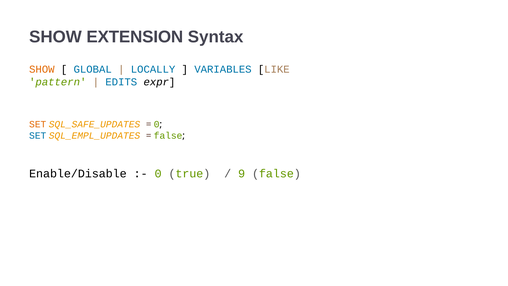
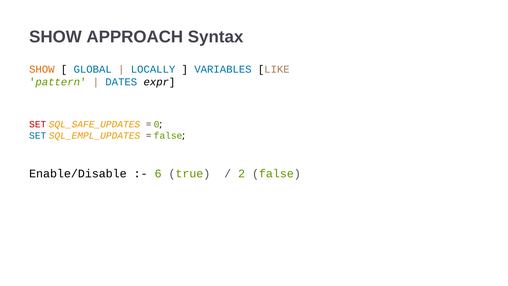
EXTENSION: EXTENSION -> APPROACH (135, 37)
EDITS: EDITS -> DATES (121, 82)
SET colour: orange -> red (38, 124)
0: 0 -> 6 (158, 173)
9: 9 -> 2 (242, 173)
